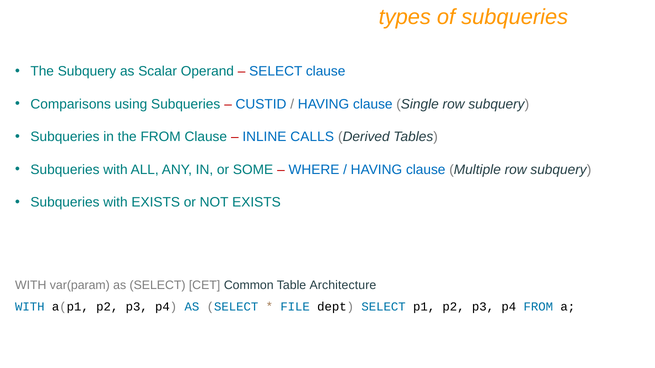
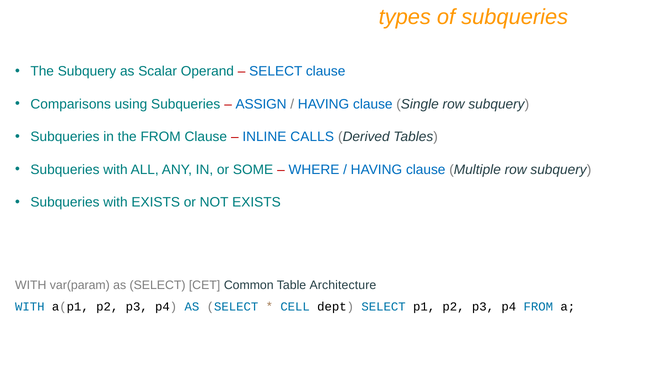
CUSTID: CUSTID -> ASSIGN (261, 104)
FILE: FILE -> CELL (295, 307)
